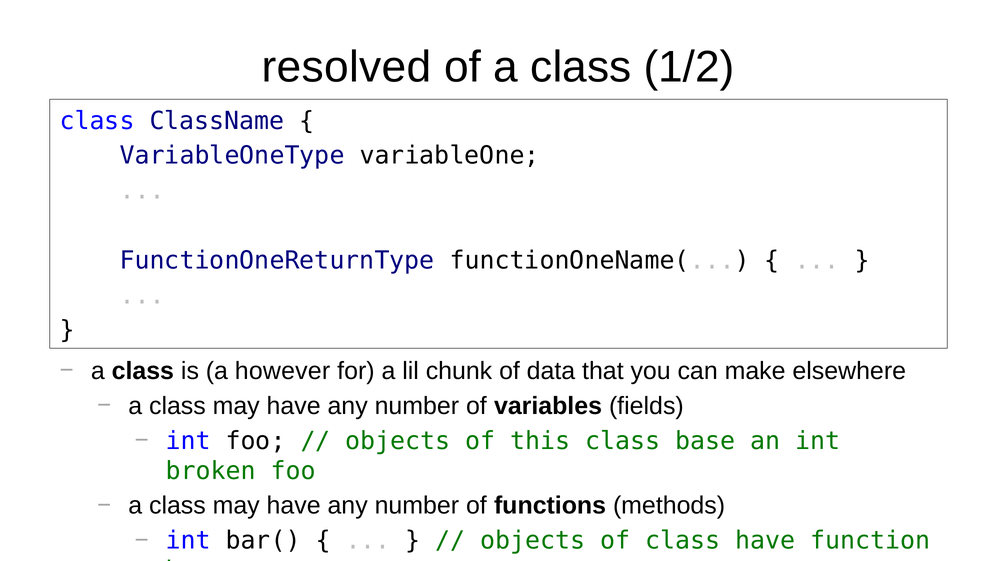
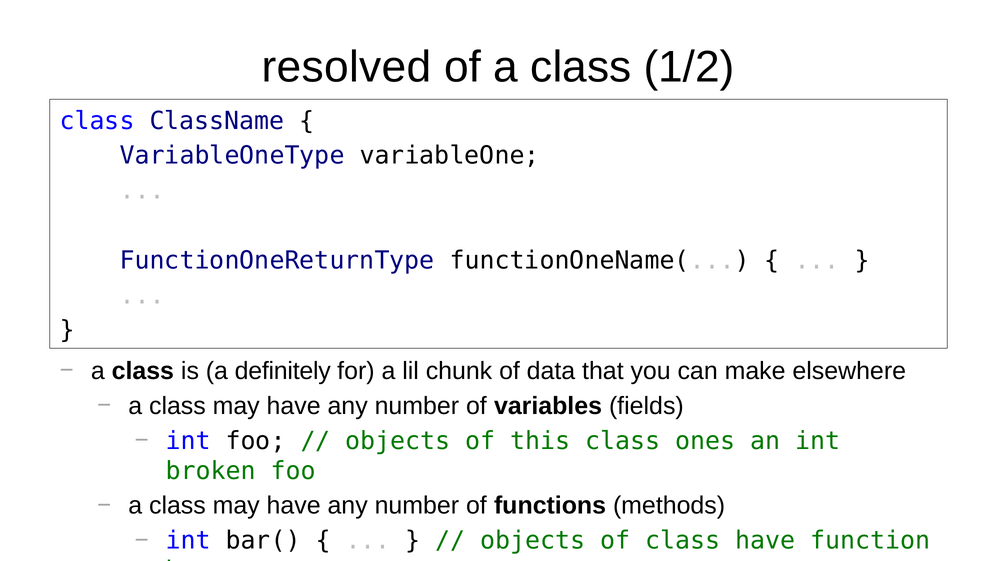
however: however -> definitely (283, 371)
base: base -> ones (705, 441)
